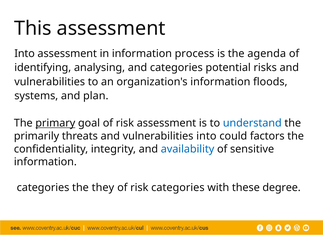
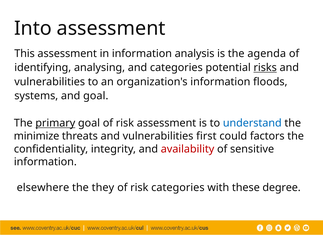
This: This -> Into (33, 28)
Into: Into -> This (25, 54)
process: process -> analysis (195, 54)
risks underline: none -> present (265, 68)
and plan: plan -> goal (96, 96)
primarily: primarily -> minimize (37, 136)
vulnerabilities into: into -> first (206, 136)
availability colour: blue -> red (188, 149)
categories: categories -> elsewhere (43, 188)
